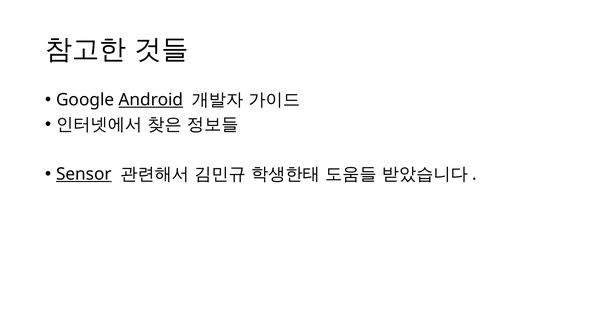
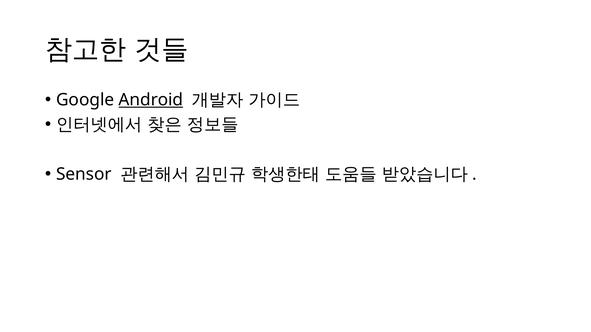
Sensor underline: present -> none (84, 174)
